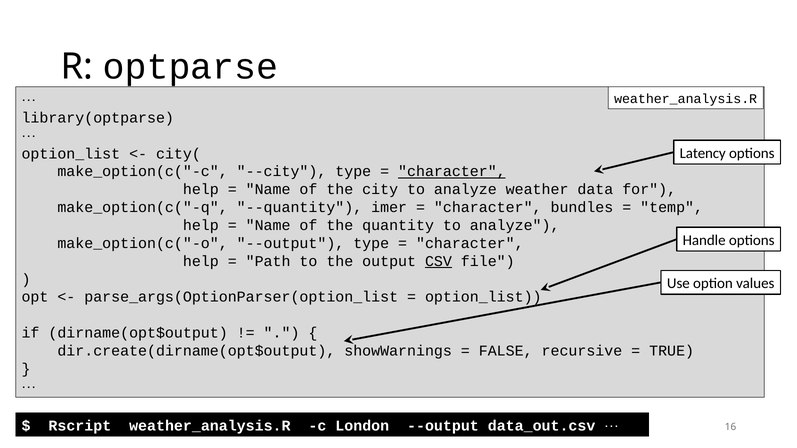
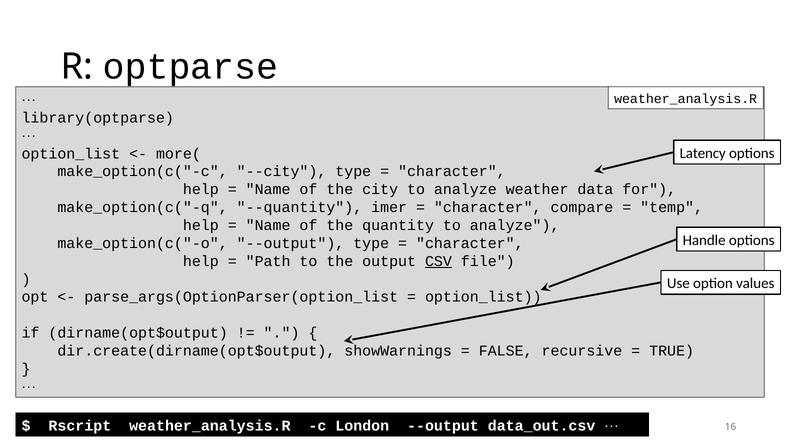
city(: city( -> more( (178, 154)
character underline: present -> none (452, 172)
bundles: bundles -> compare (582, 208)
